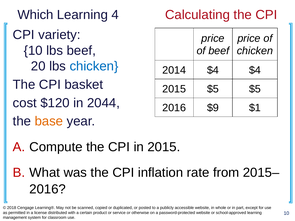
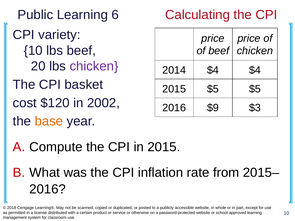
Which: Which -> Public (35, 15)
4: 4 -> 6 (115, 15)
chicken colour: blue -> purple (94, 66)
2044: 2044 -> 2002 (104, 103)
$1: $1 -> $3 (255, 108)
